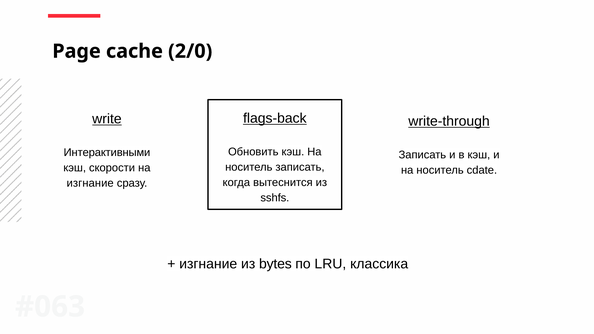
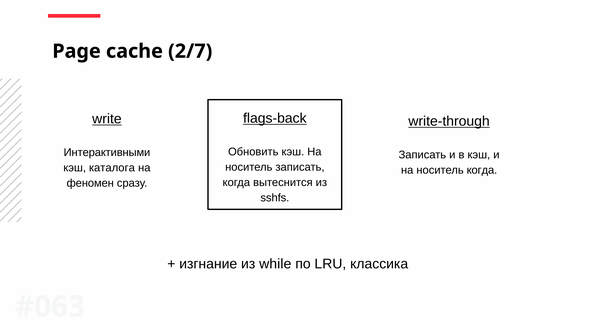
2/0: 2/0 -> 2/7 (190, 51)
скорости: скорости -> каталога (112, 168)
носитель cdate: cdate -> когда (482, 170)
изгнание: изгнание -> феномен (90, 183)
bytes: bytes -> while (275, 264)
